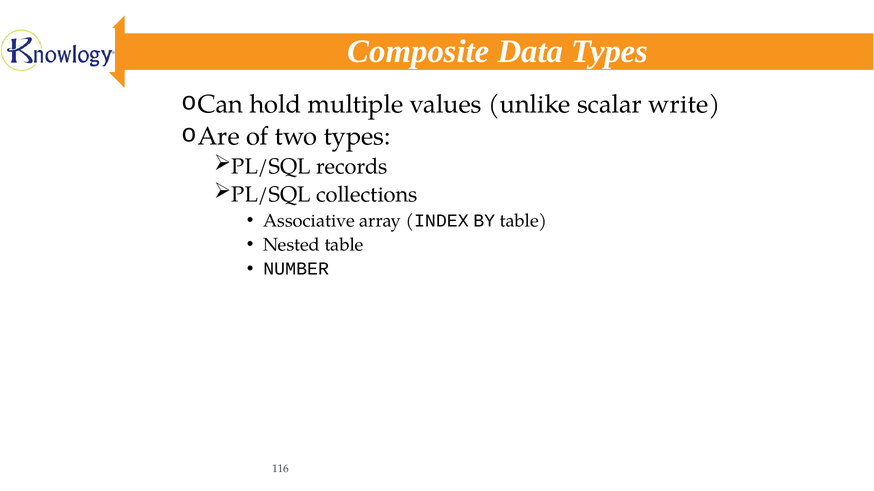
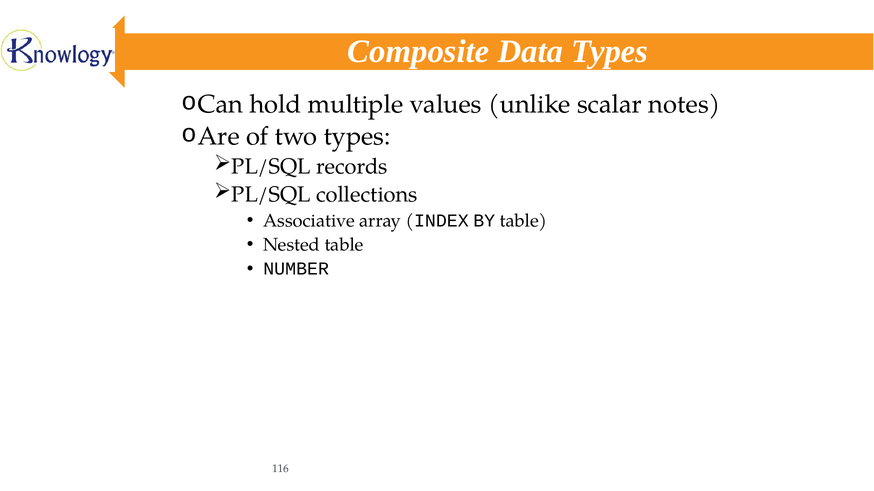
write: write -> notes (684, 104)
